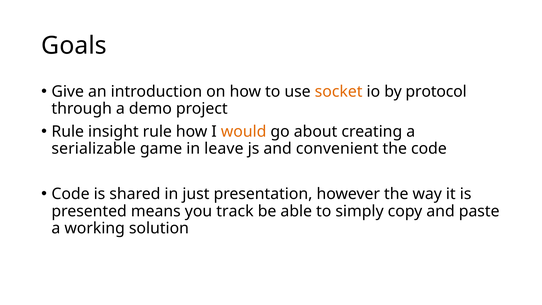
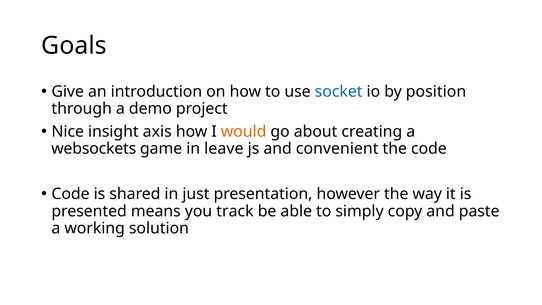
socket colour: orange -> blue (339, 92)
protocol: protocol -> position (436, 92)
Rule: Rule -> Nice (68, 131)
insight rule: rule -> axis (157, 131)
serializable: serializable -> websockets (94, 149)
